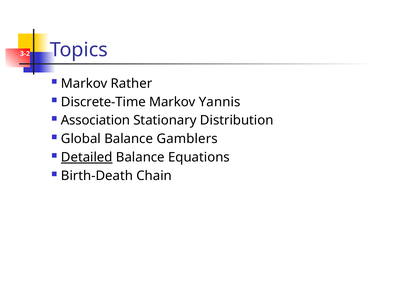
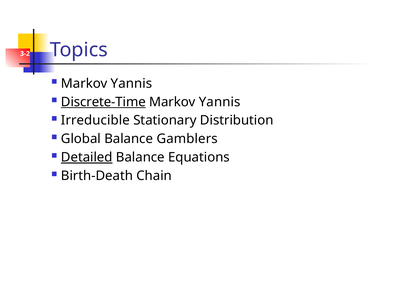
Rather: Rather -> Yannis (131, 83)
Discrete-Time underline: none -> present (103, 102)
Association: Association -> Irreducible (95, 120)
